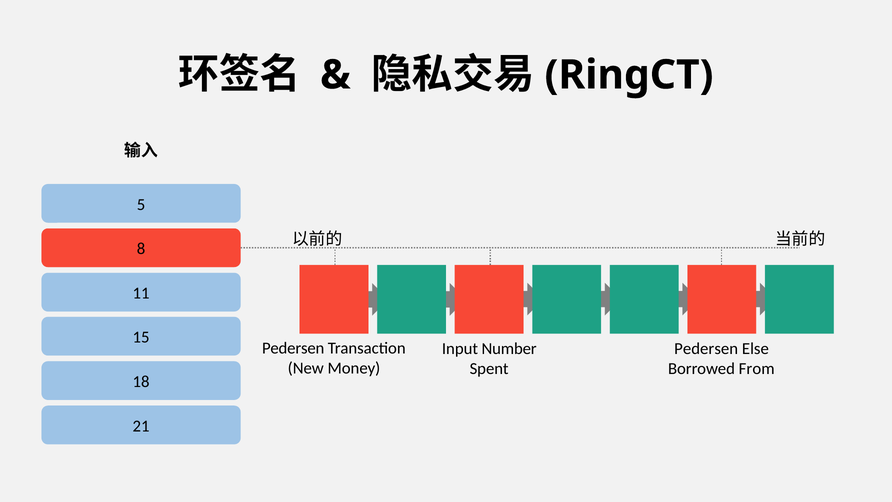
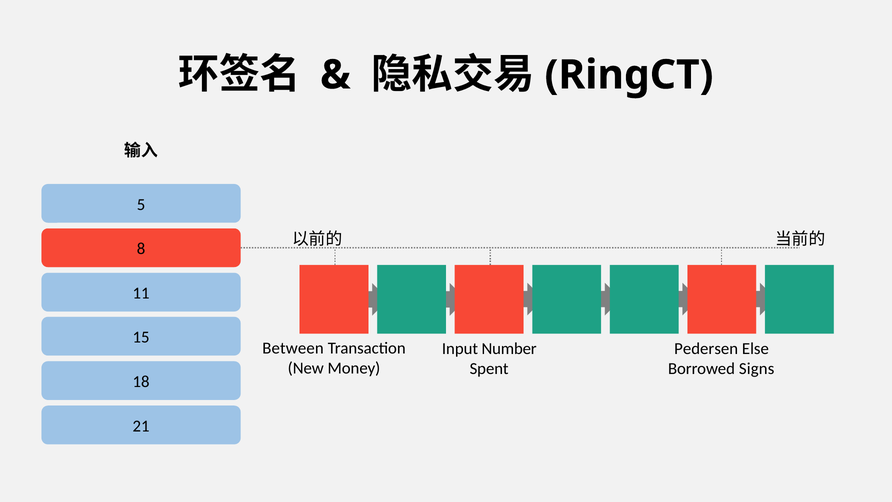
Pedersen: Pedersen -> Between (293, 348)
From: From -> Signs (757, 369)
